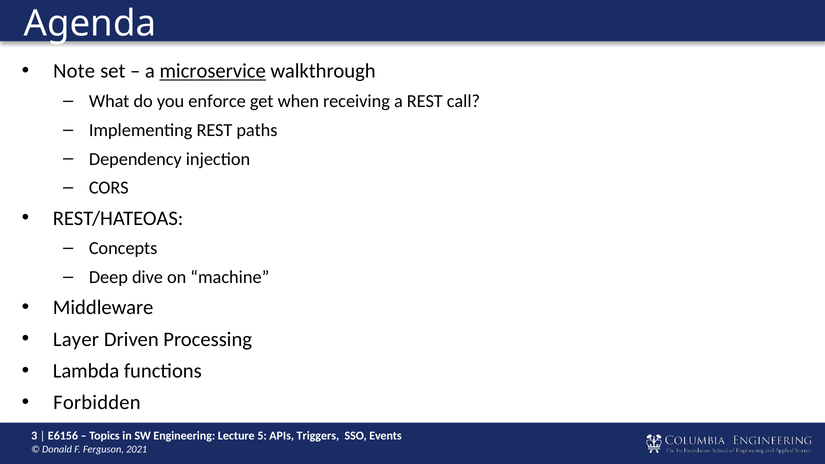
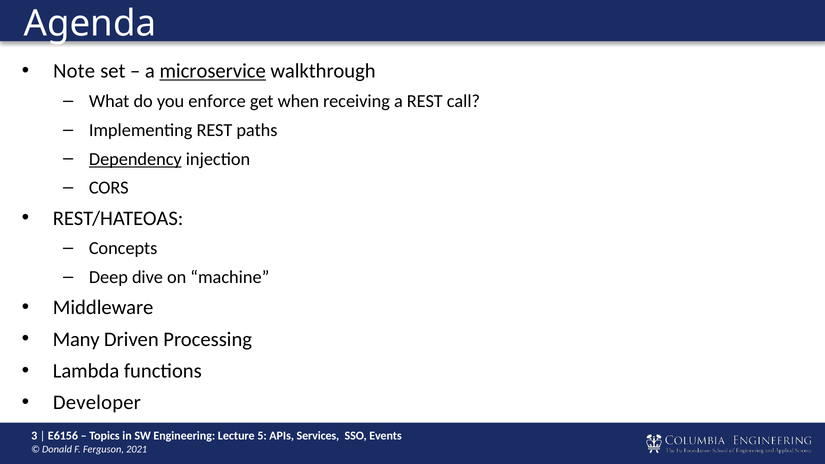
Dependency underline: none -> present (135, 159)
Layer: Layer -> Many (76, 339)
Forbidden: Forbidden -> Developer (97, 403)
Triggers: Triggers -> Services (318, 436)
